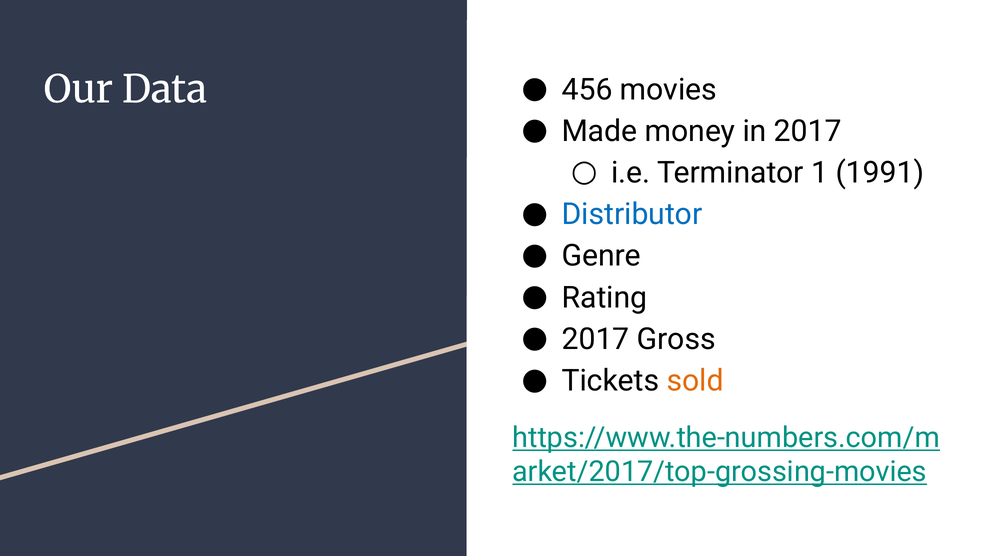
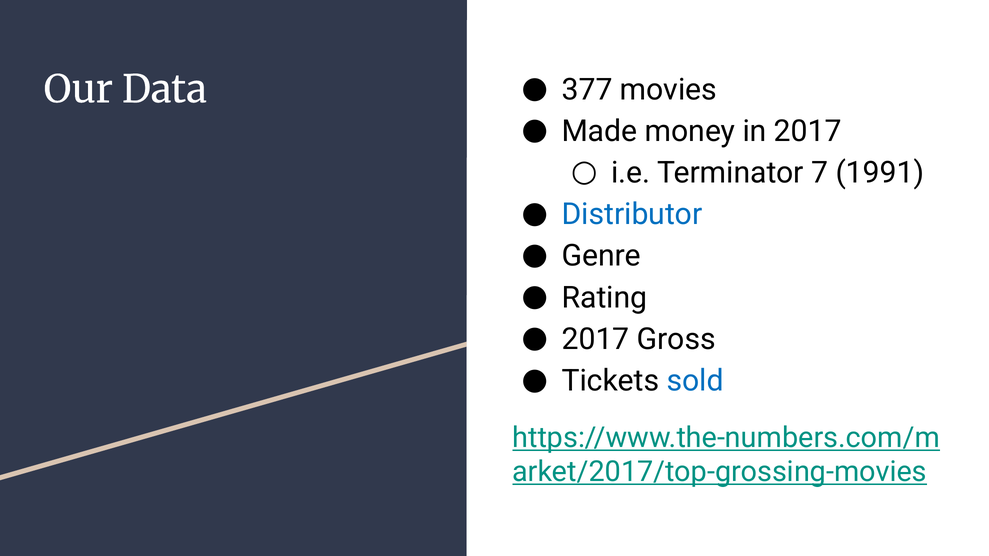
456: 456 -> 377 (587, 90)
1: 1 -> 7 (820, 173)
sold colour: orange -> blue (695, 381)
